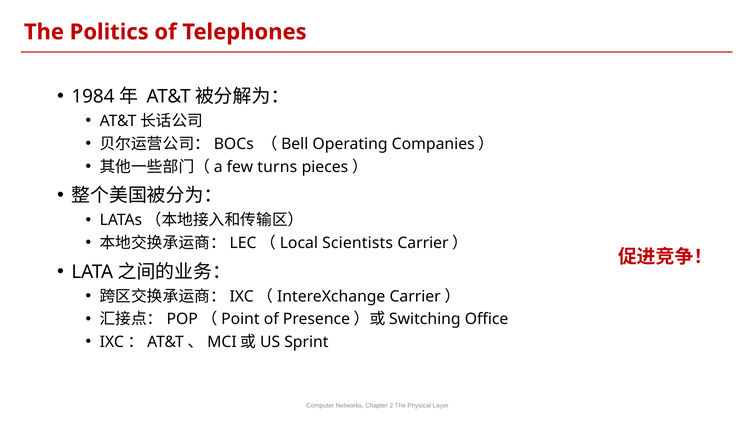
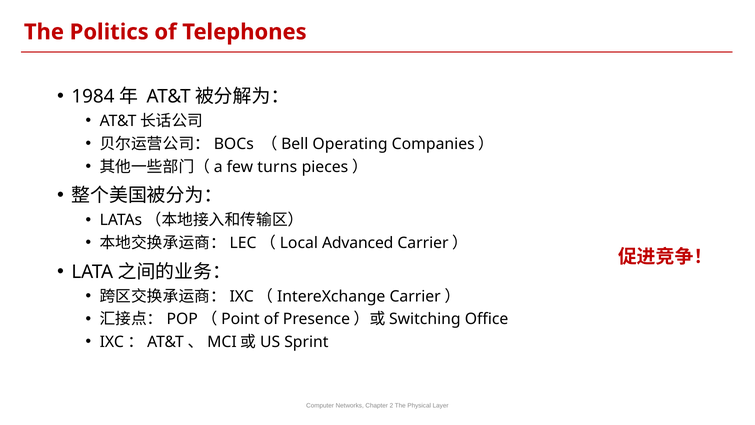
Scientists: Scientists -> Advanced (358, 243)
